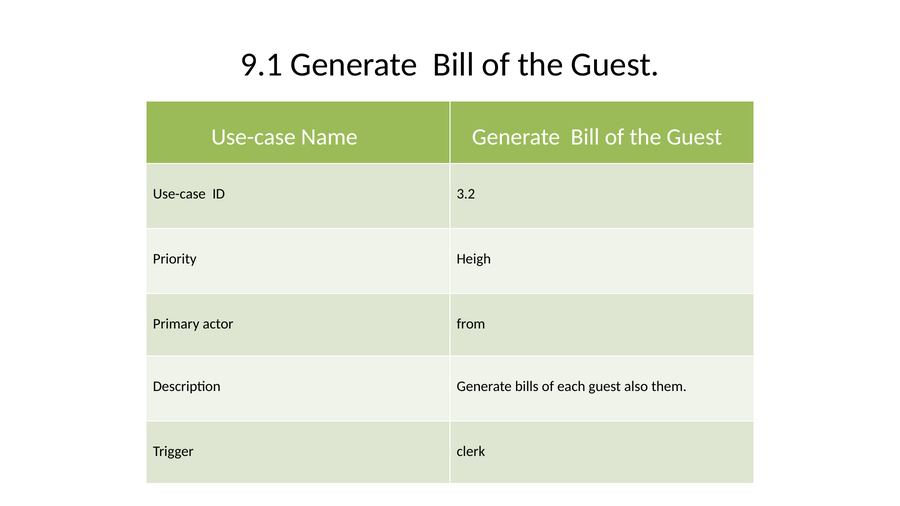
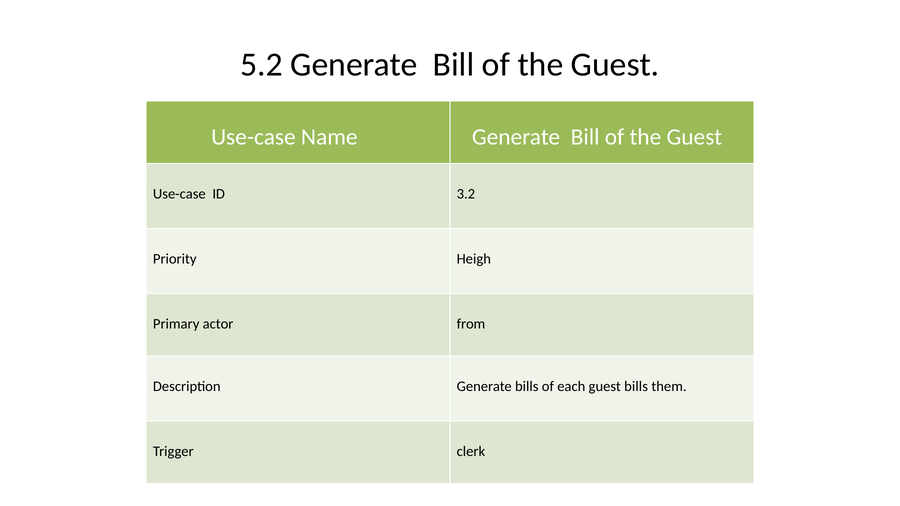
9.1: 9.1 -> 5.2 (261, 65)
guest also: also -> bills (636, 387)
